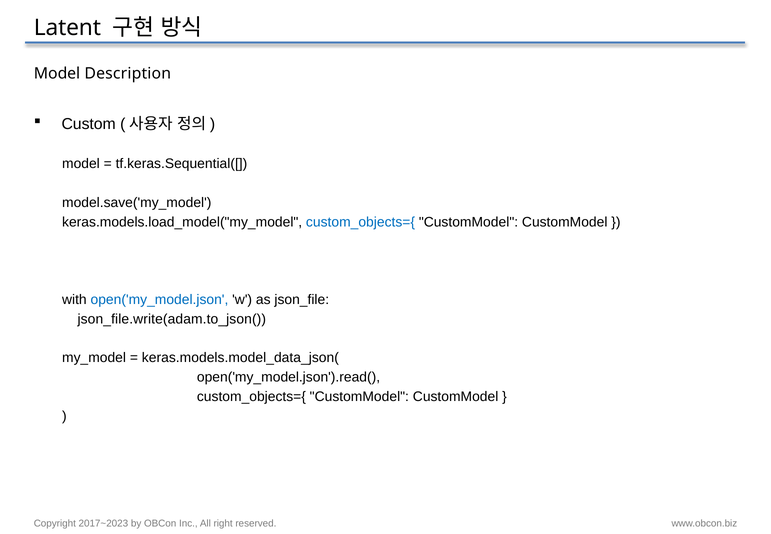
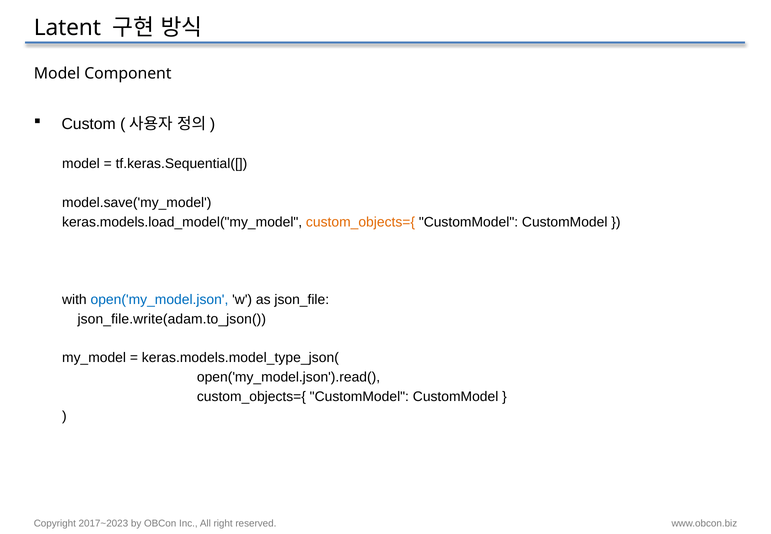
Description: Description -> Component (128, 74)
custom_objects={ colour: blue -> orange (361, 222)
keras.models.model_data_json(: keras.models.model_data_json( -> keras.models.model_type_json( (240, 358)
